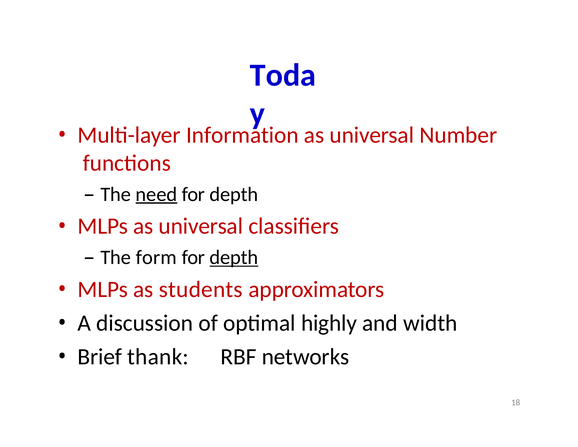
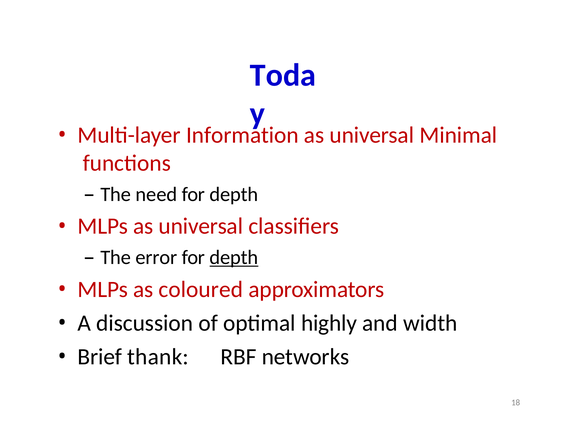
Number: Number -> Minimal (458, 135)
need underline: present -> none (156, 194)
form: form -> error (156, 257)
students: students -> coloured (201, 289)
